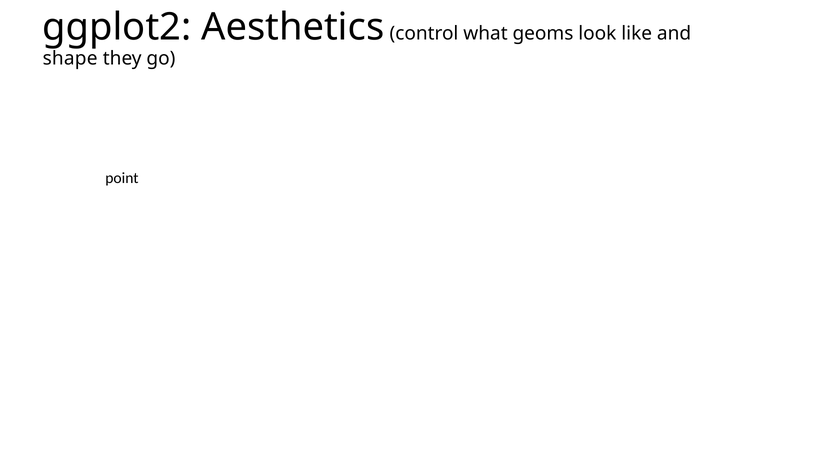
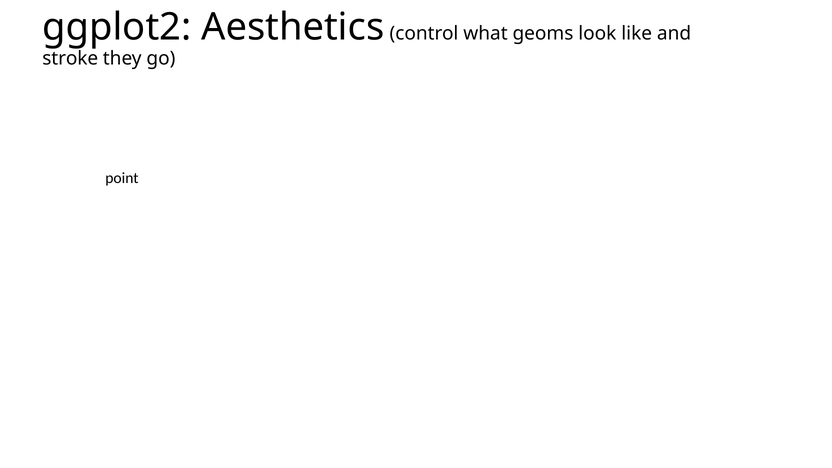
shape: shape -> stroke (70, 58)
